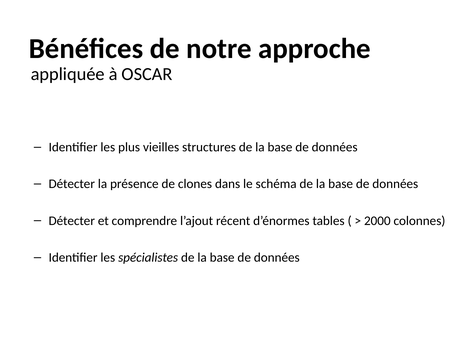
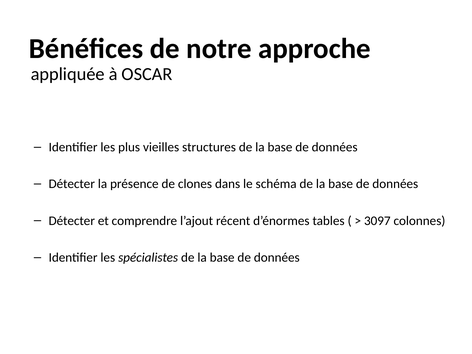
2000: 2000 -> 3097 (377, 221)
